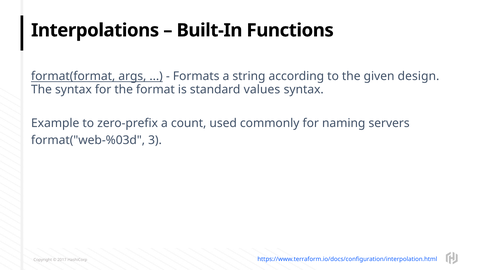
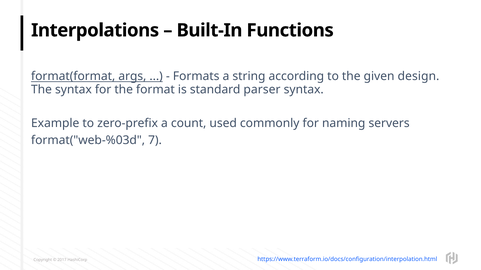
values: values -> parser (262, 90)
3: 3 -> 7 (155, 141)
